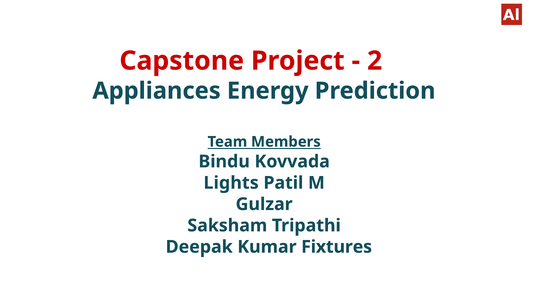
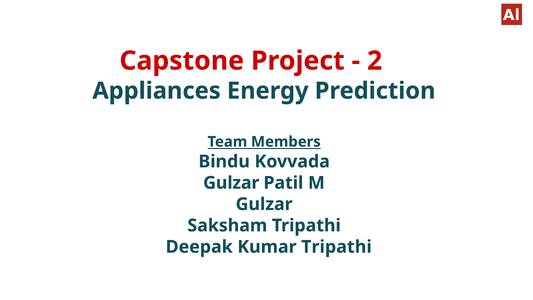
Lights: Lights -> Gulzar (231, 183)
Kumar Fixtures: Fixtures -> Tripathi (336, 247)
